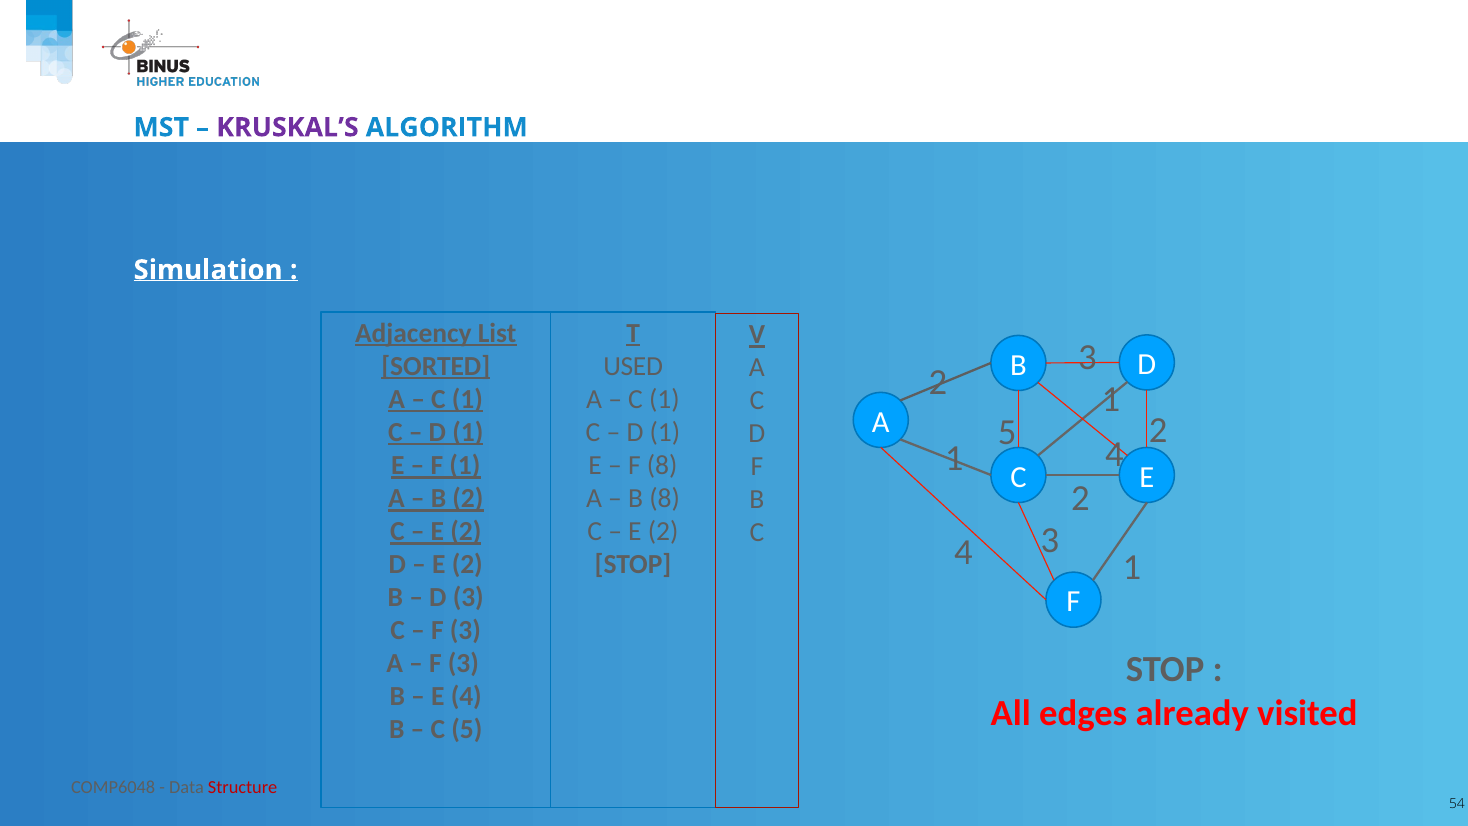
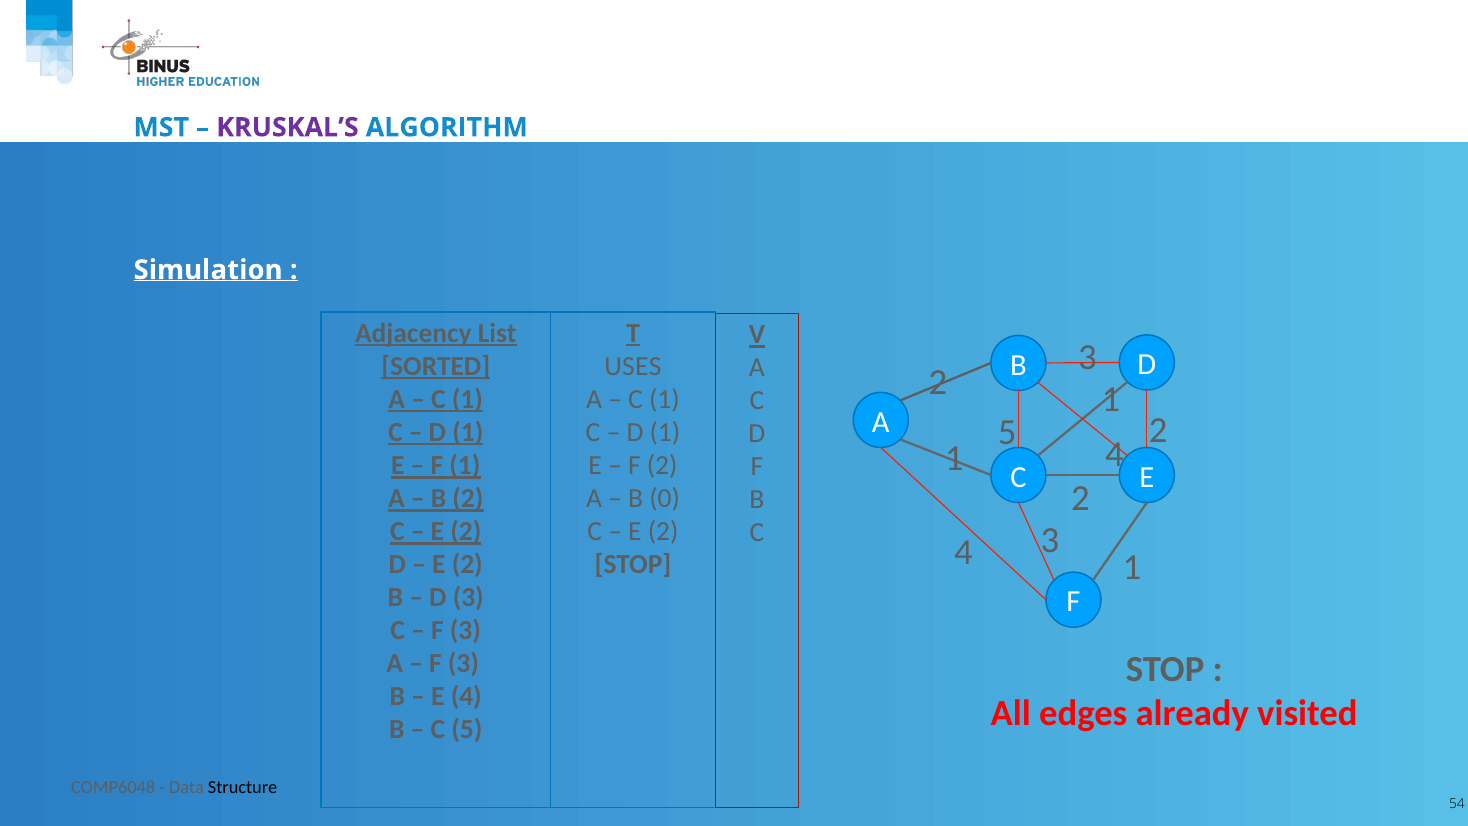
USED: USED -> USES (633, 366)
8: 8 -> 2 (662, 465)
B 8: 8 -> 0 (665, 498)
Structure colour: red -> black (243, 788)
